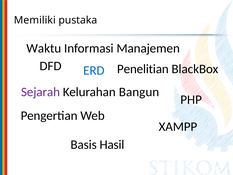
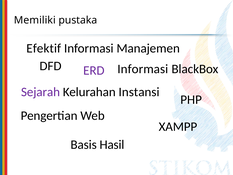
Waktu: Waktu -> Efektif (44, 48)
DFD Penelitian: Penelitian -> Informasi (143, 69)
ERD colour: blue -> purple (94, 70)
Bangun: Bangun -> Instansi (139, 92)
